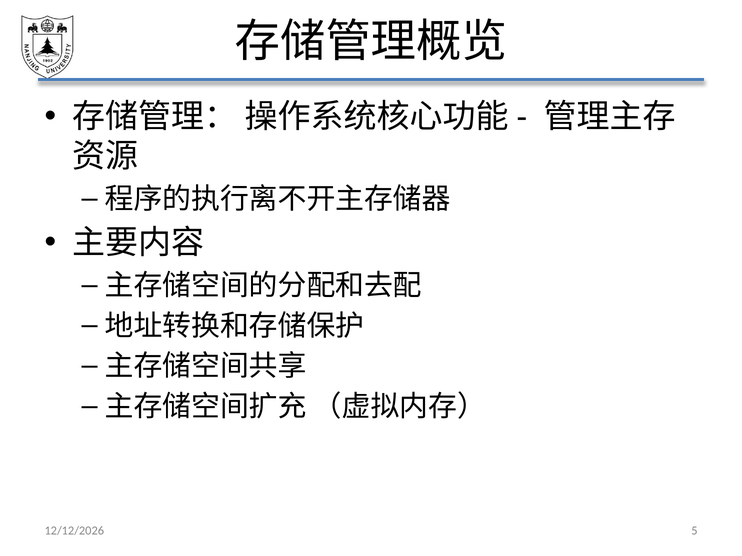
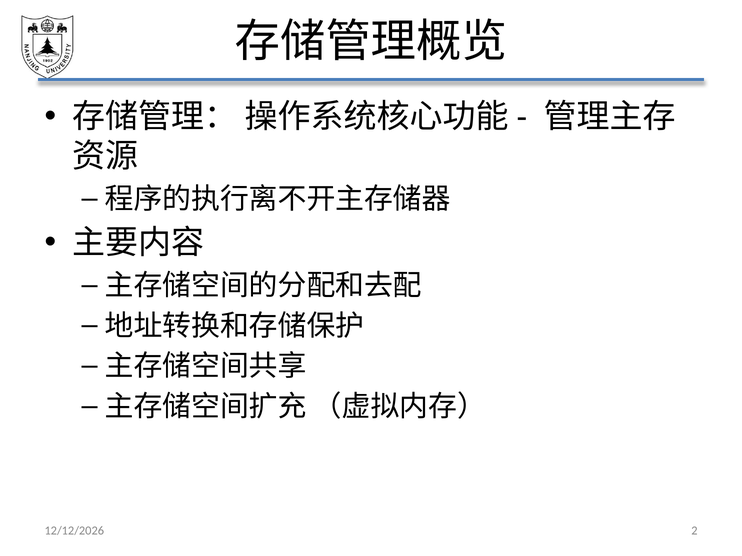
5: 5 -> 2 (694, 531)
